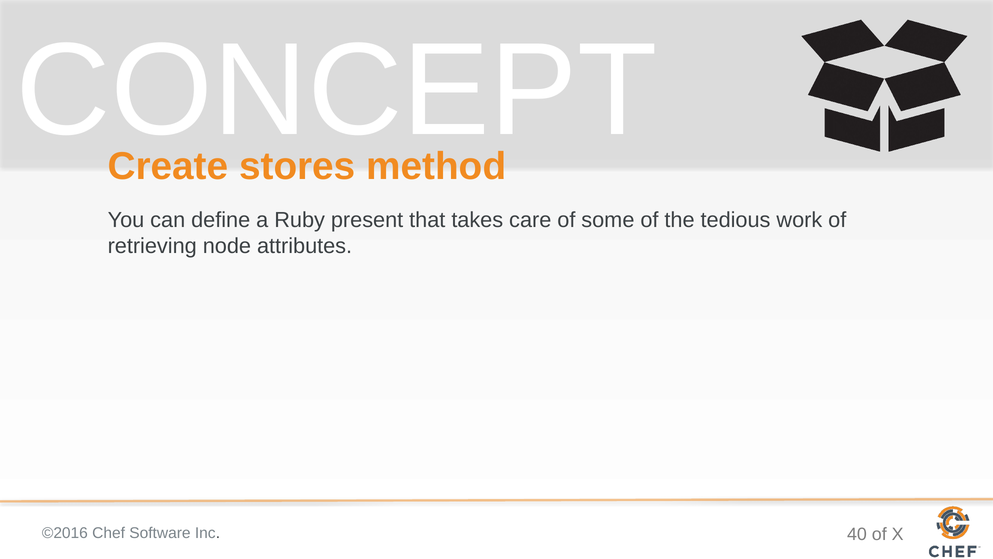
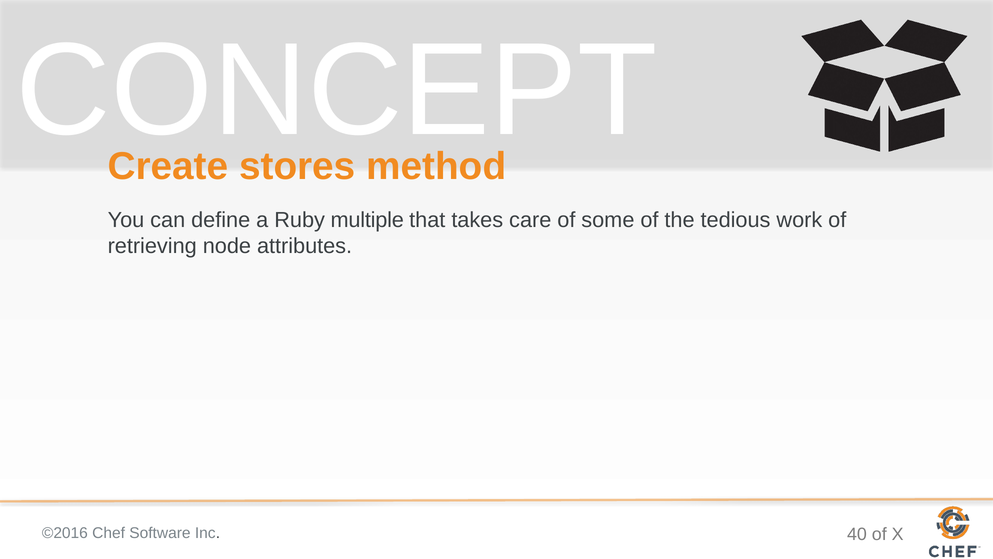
present: present -> multiple (367, 220)
